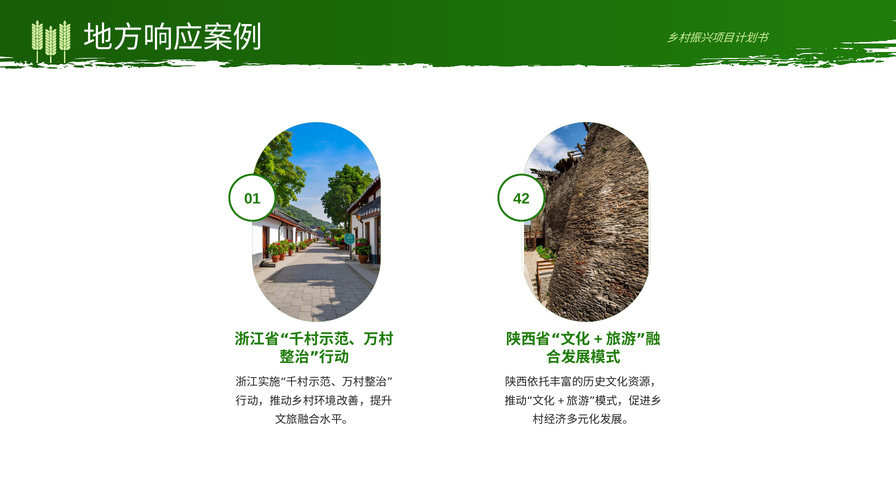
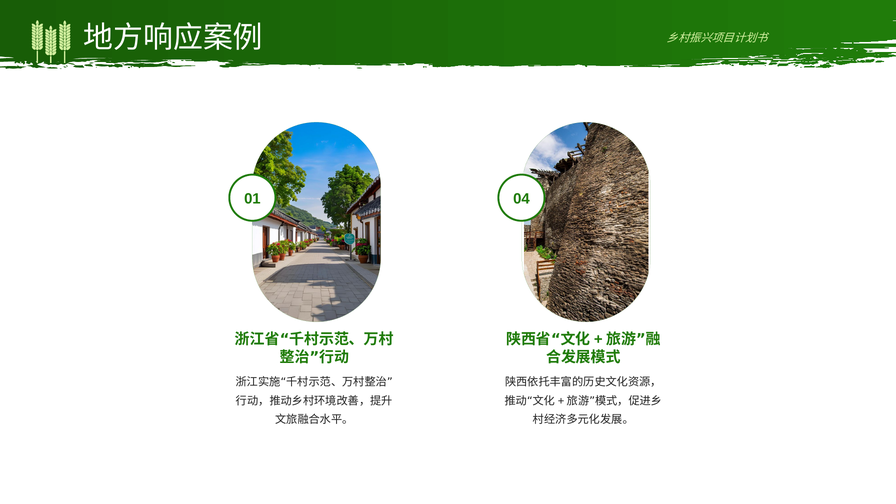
42: 42 -> 04 (521, 199)
